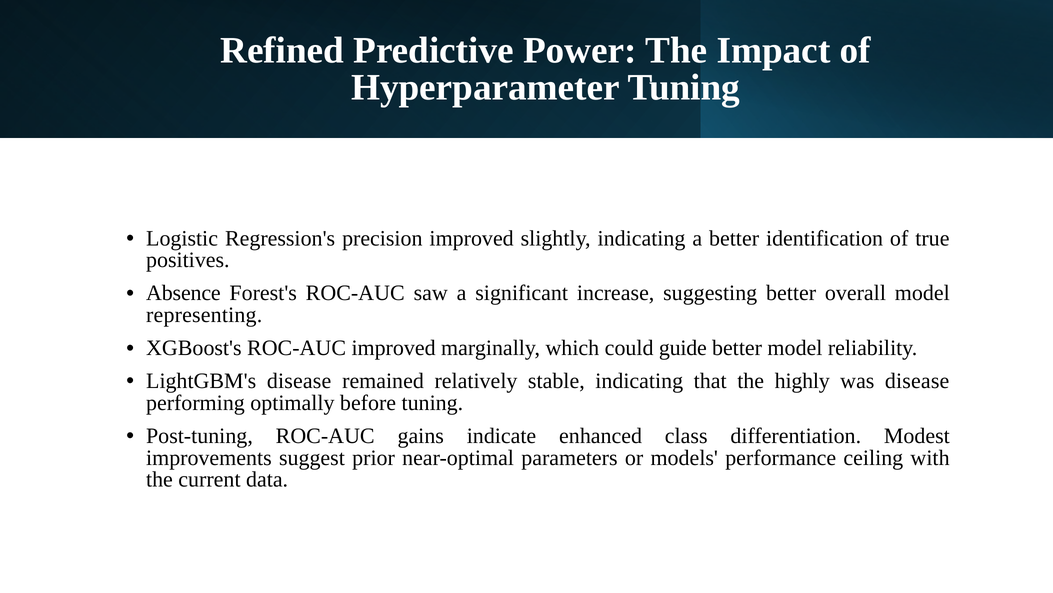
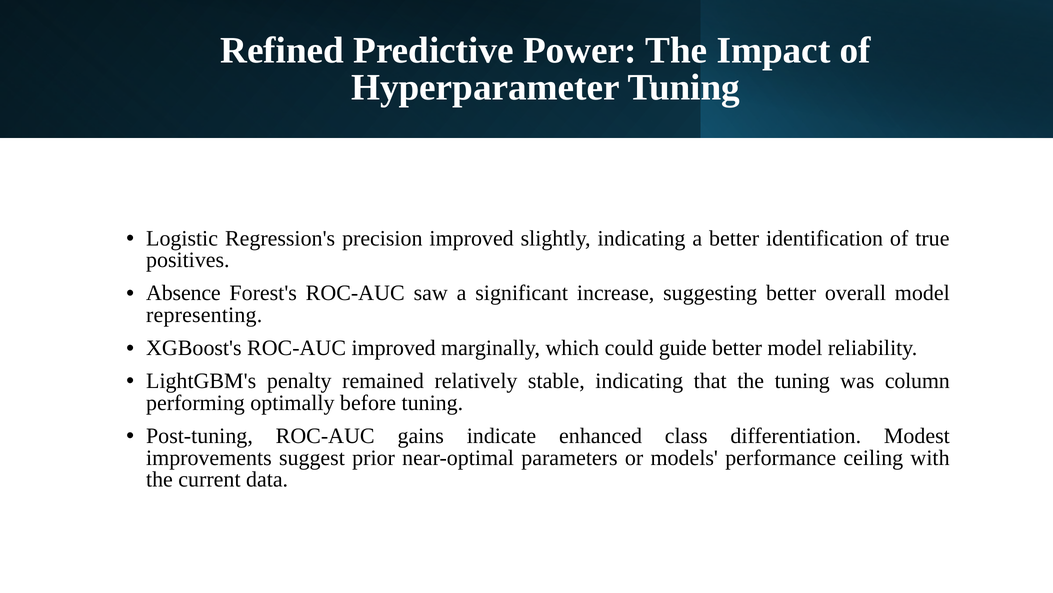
LightGBM's disease: disease -> penalty (299, 381)
the highly: highly -> tuning (802, 381)
was disease: disease -> column (917, 381)
